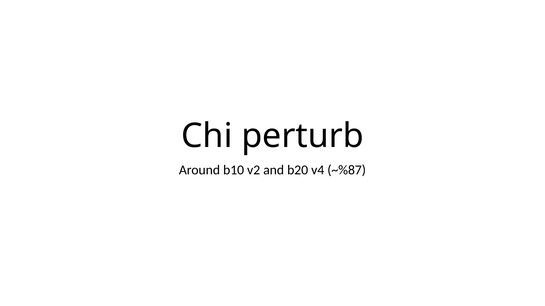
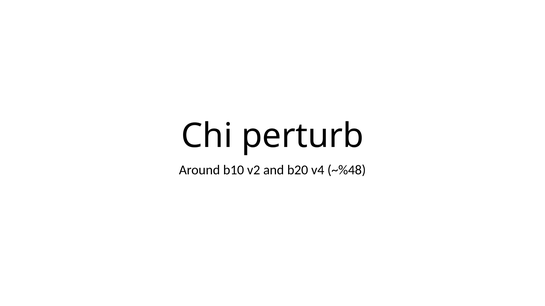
~%87: ~%87 -> ~%48 (347, 170)
